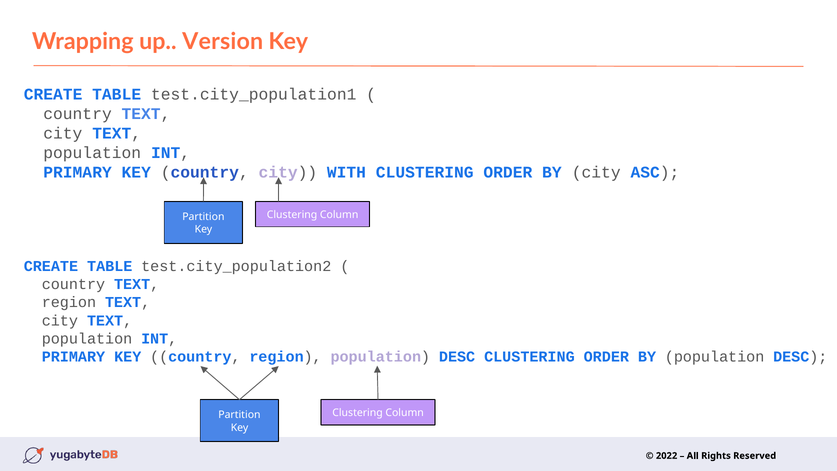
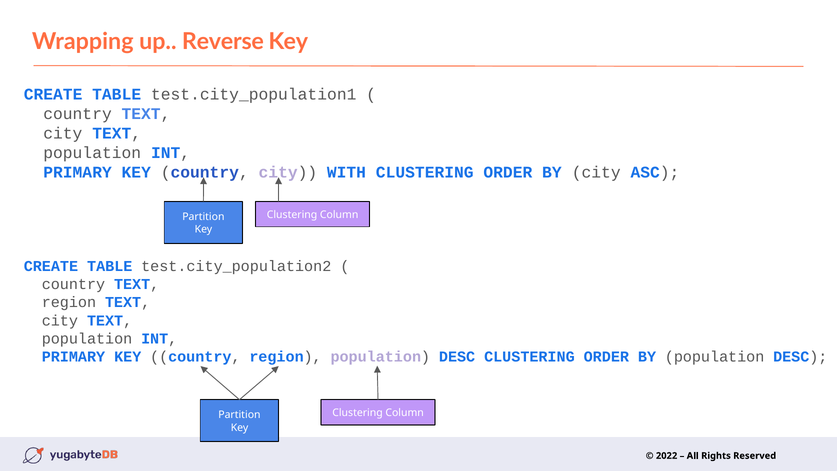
Version: Version -> Reverse (223, 42)
